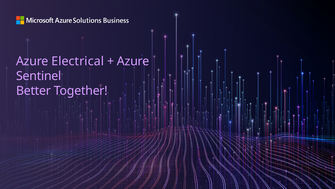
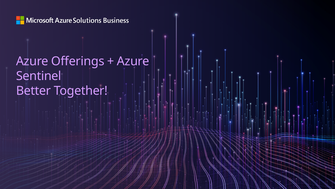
Electrical: Electrical -> Offerings (78, 61)
